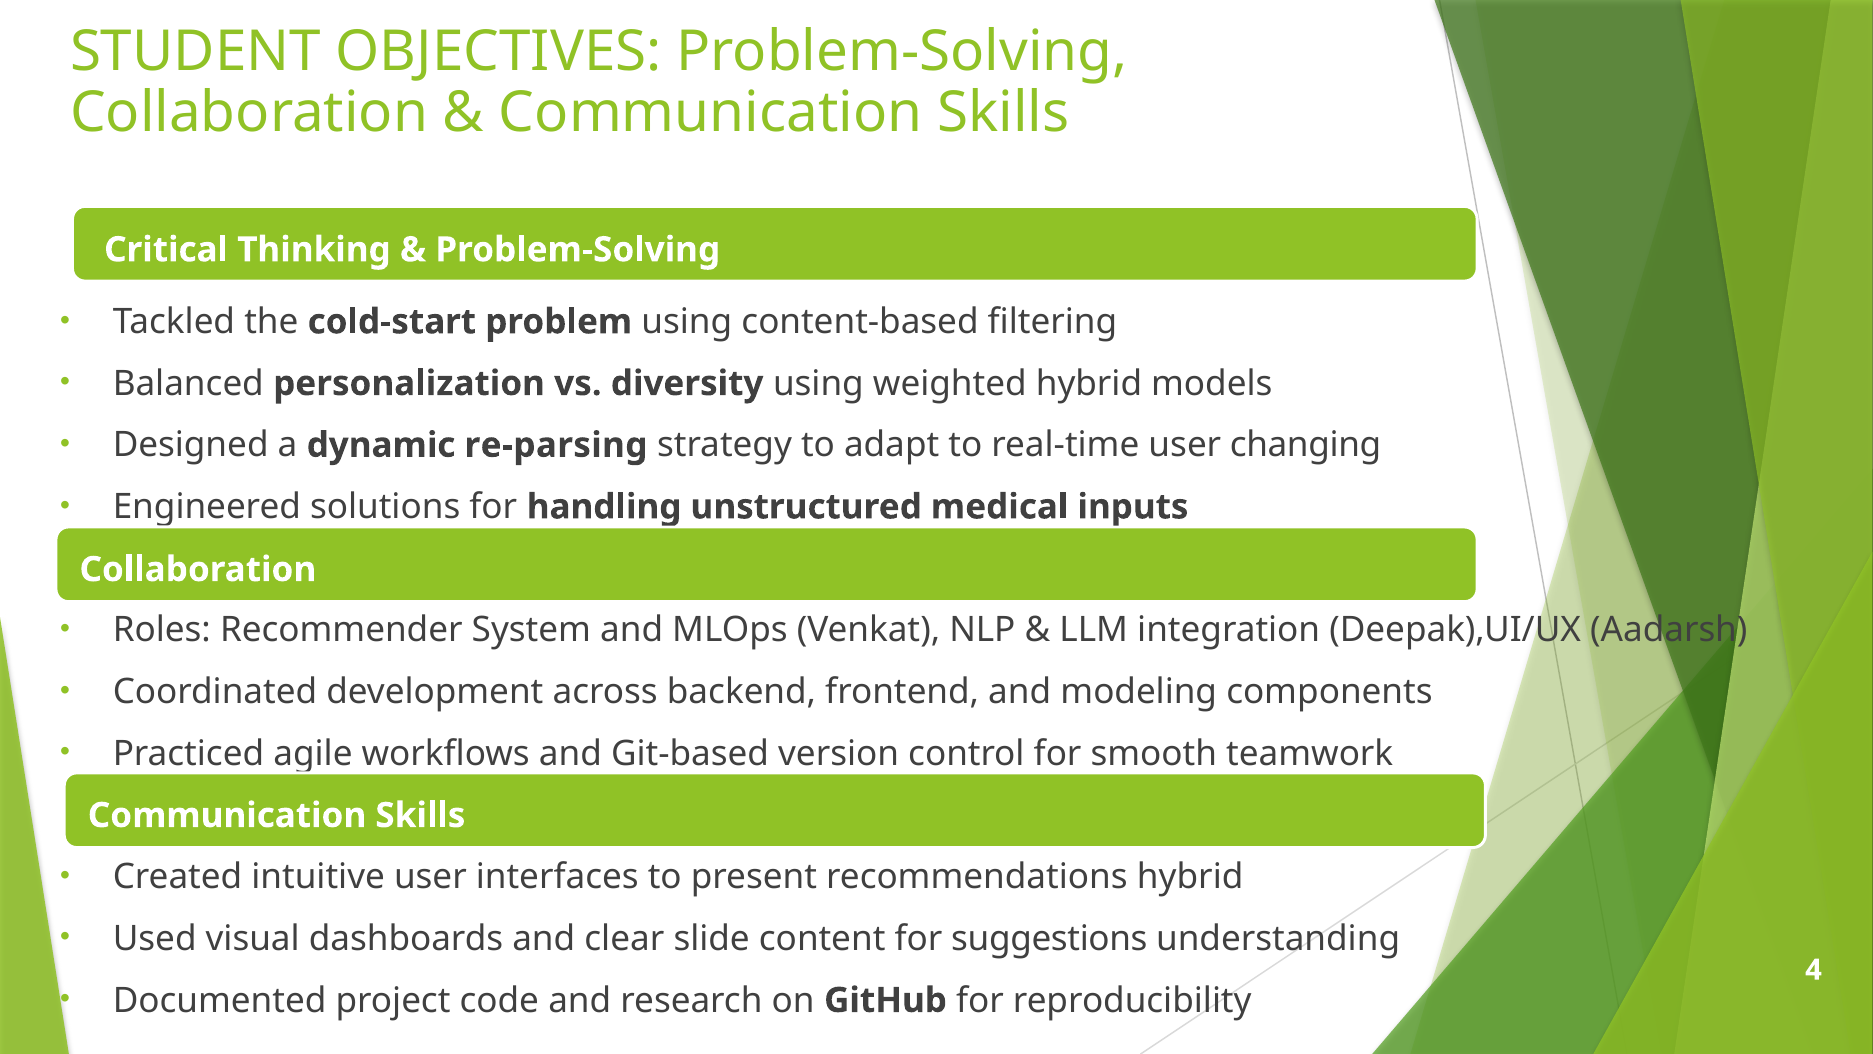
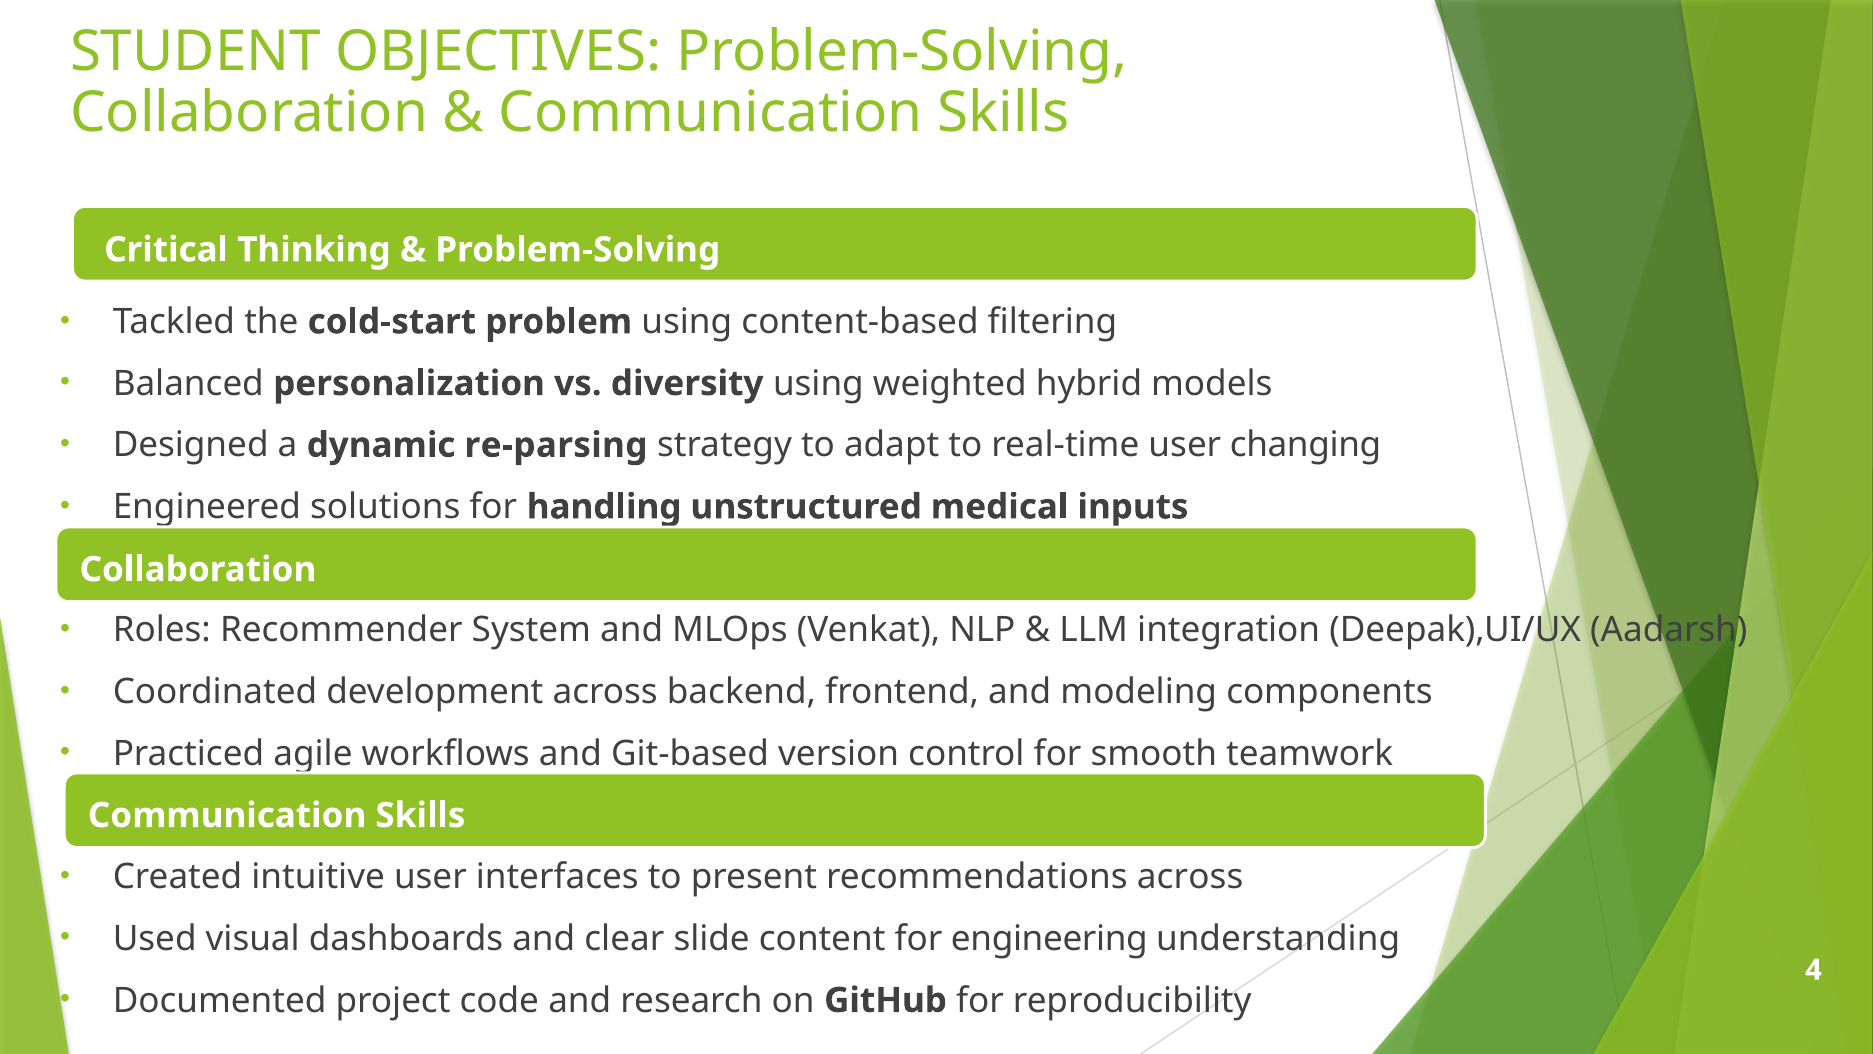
recommendations hybrid: hybrid -> across (1190, 877)
suggestions: suggestions -> engineering (1049, 938)
